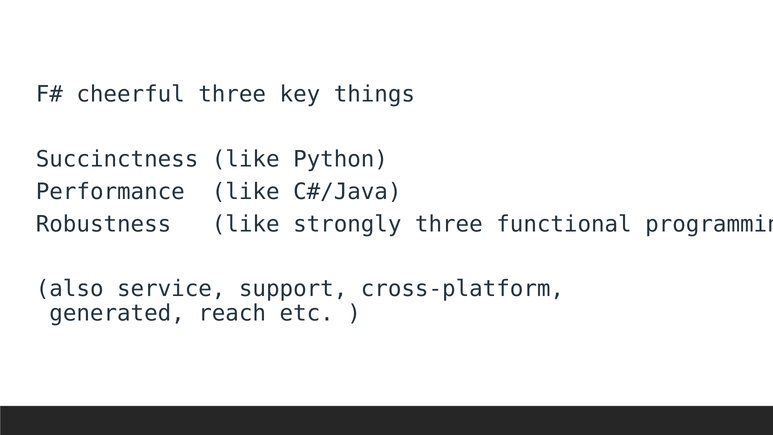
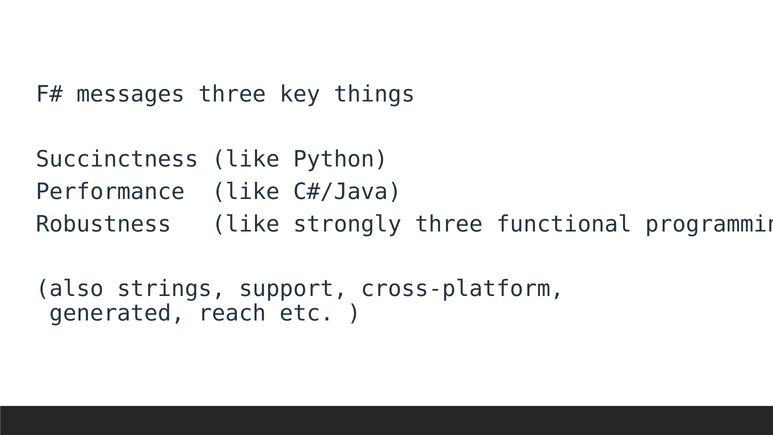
cheerful: cheerful -> messages (131, 94)
service: service -> strings (171, 289)
